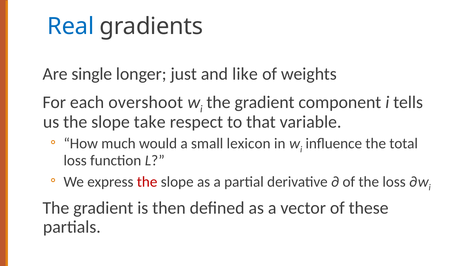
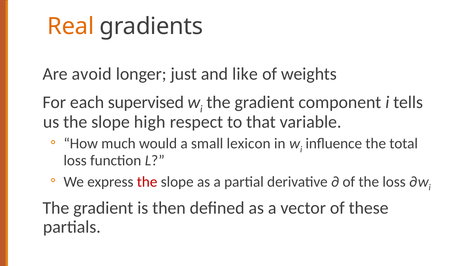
Real colour: blue -> orange (71, 26)
single: single -> avoid (92, 74)
overshoot: overshoot -> supervised (146, 102)
take: take -> high (150, 122)
